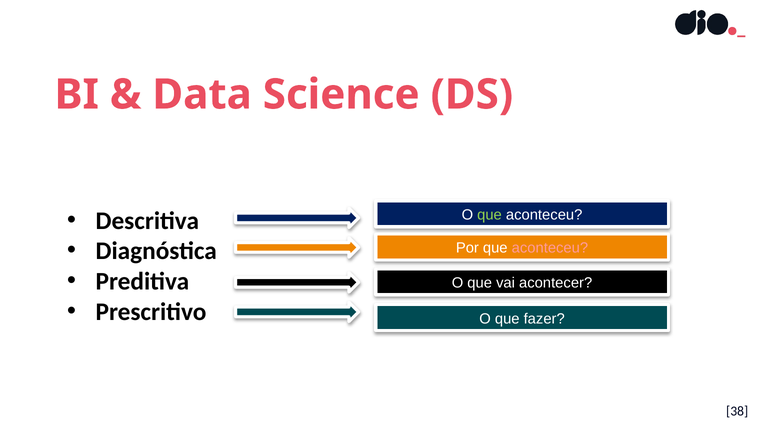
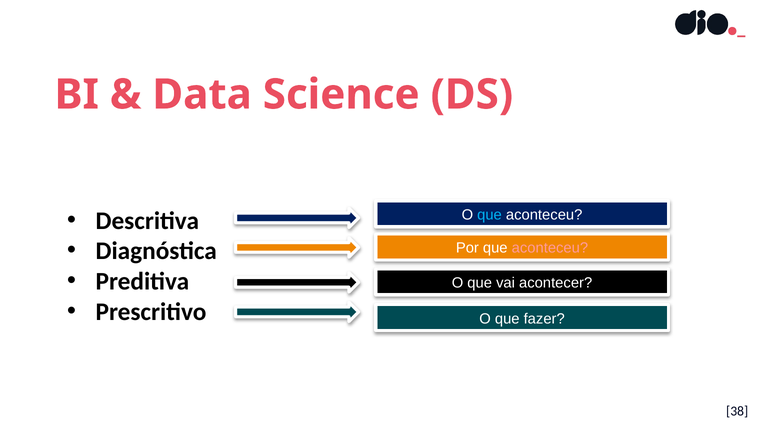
que colour: light green -> light blue (490, 215)
